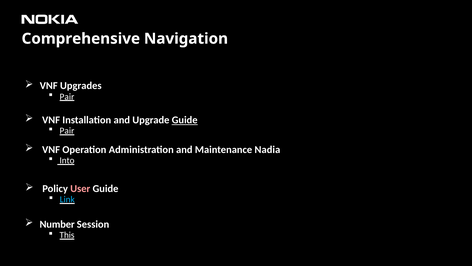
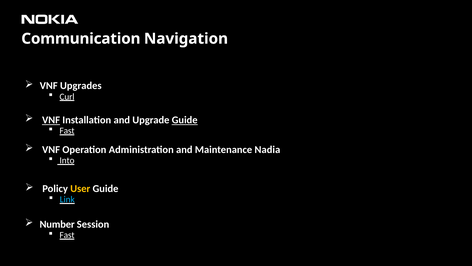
Comprehensive: Comprehensive -> Communication (81, 39)
Pair: Pair -> Curl (67, 96)
VNF underline: none -> present (51, 120)
Pair: Pair -> Fast (67, 131)
User colour: pink -> yellow (80, 188)
This: This -> Fast (67, 235)
